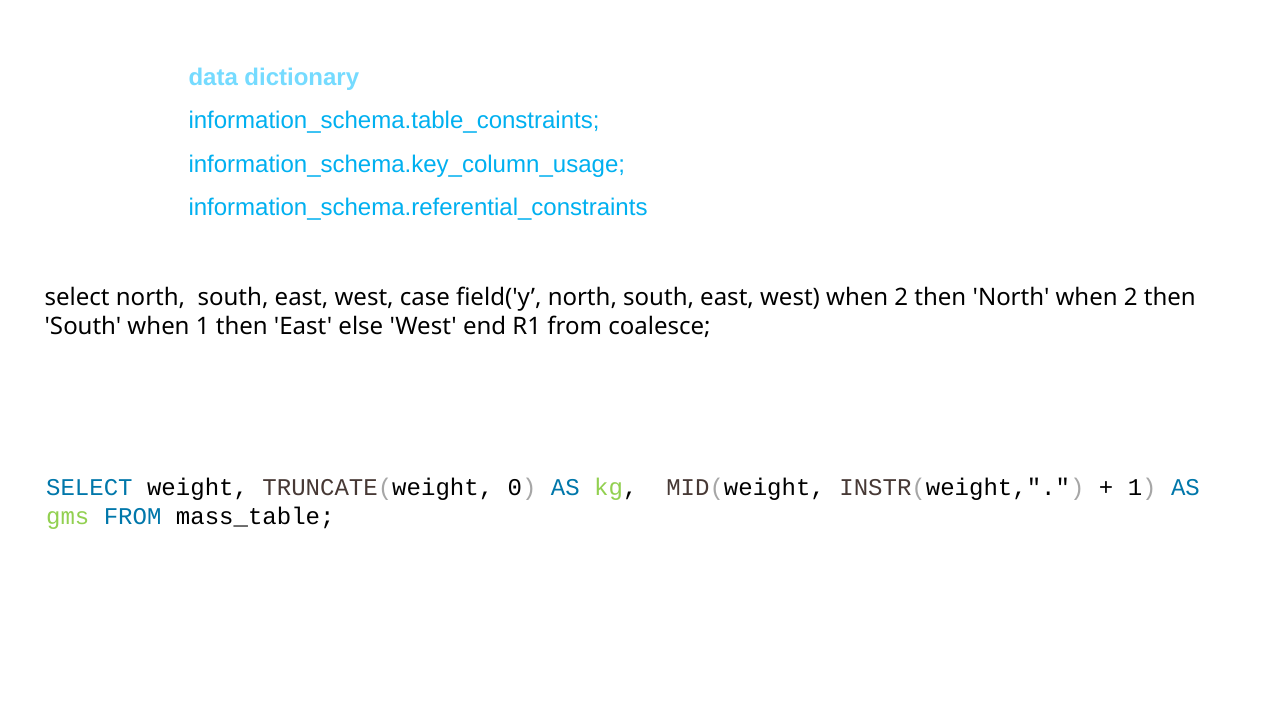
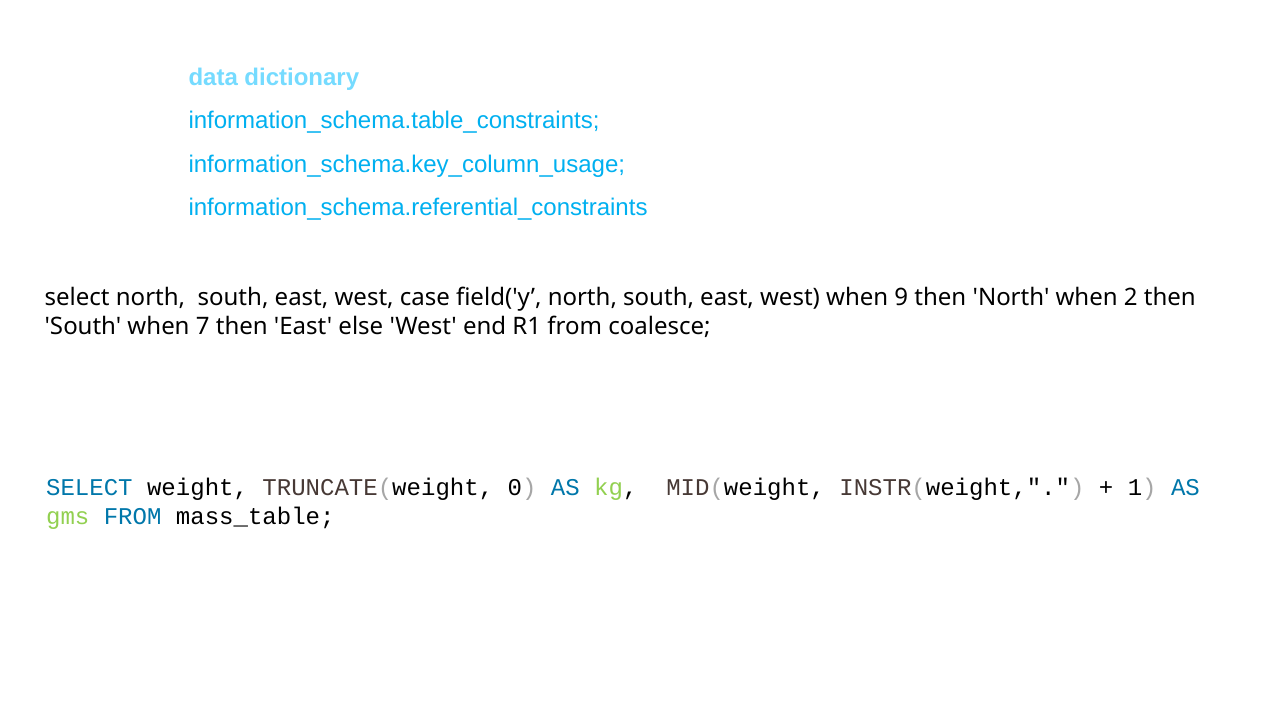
west when 2: 2 -> 9 (901, 298)
when 1: 1 -> 7 (203, 327)
